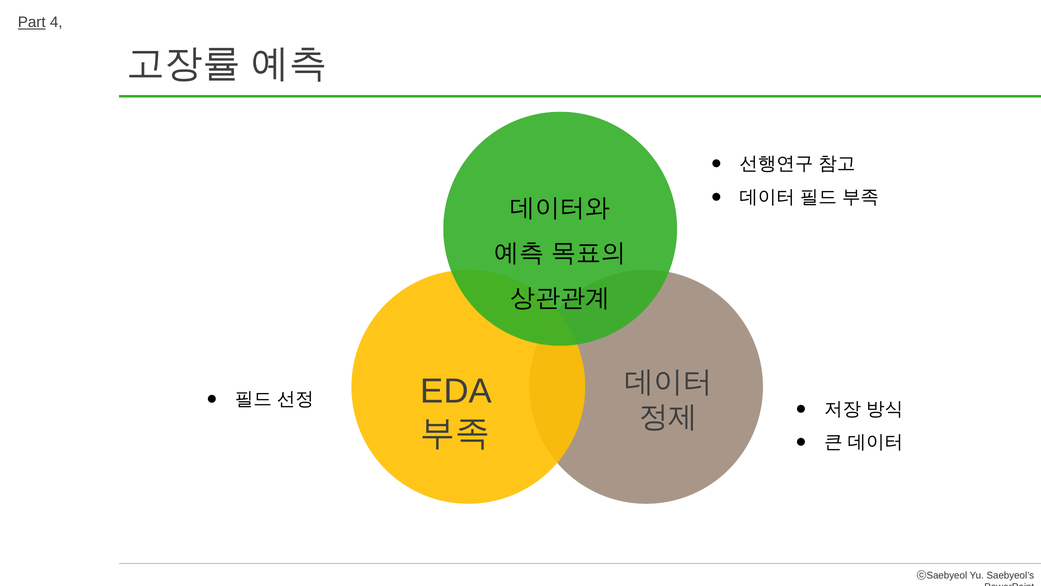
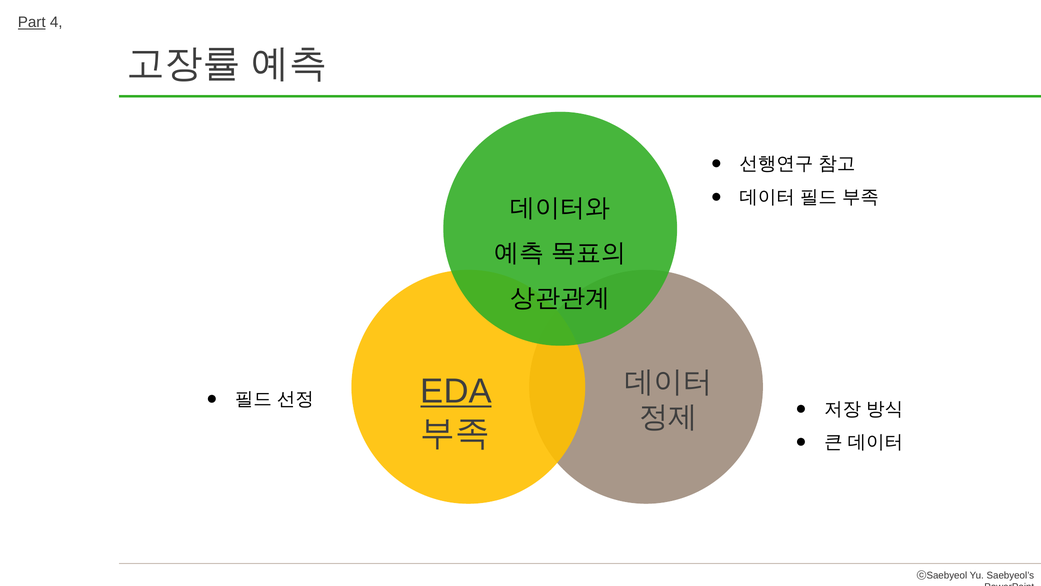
EDA underline: none -> present (456, 391)
